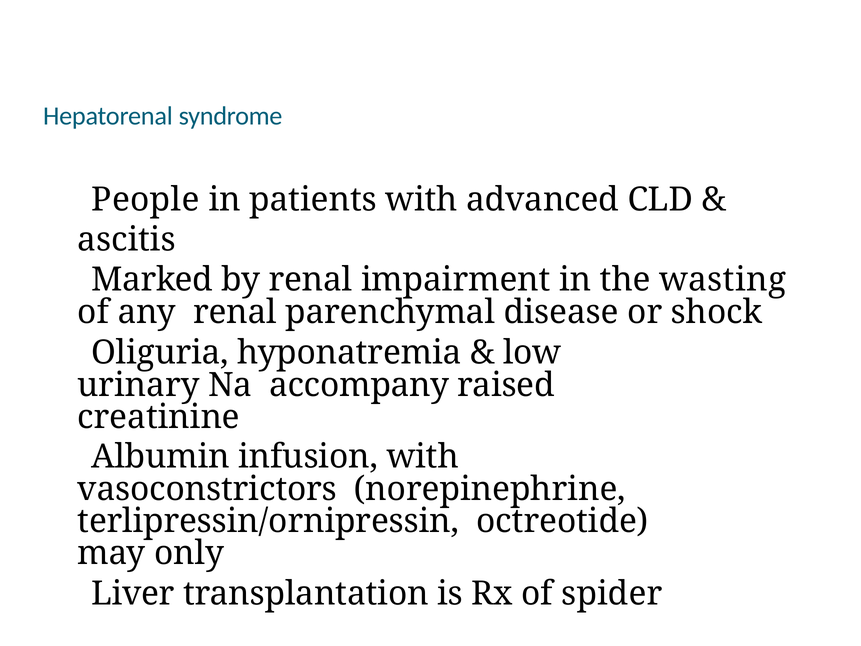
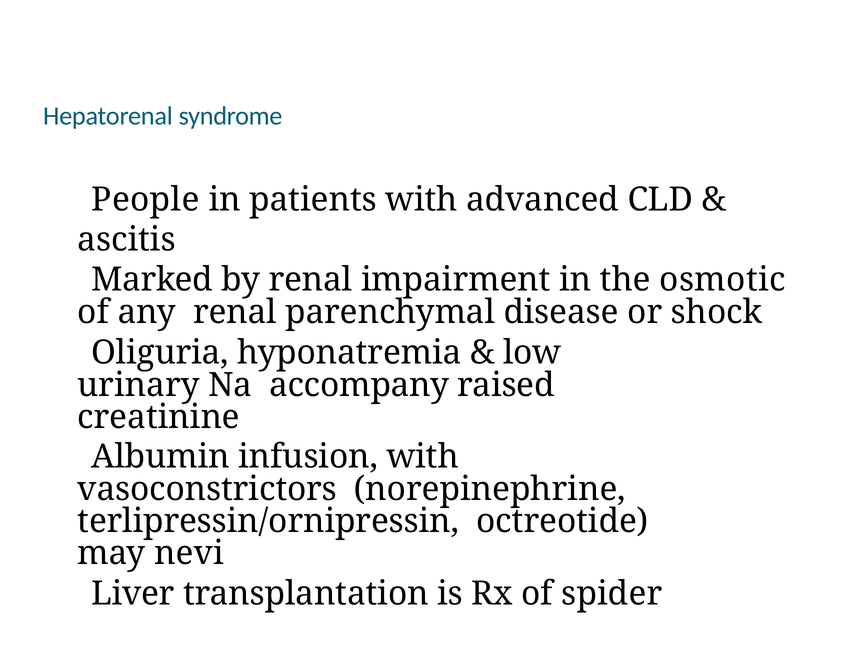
wasting: wasting -> osmotic (723, 280)
only: only -> nevi (189, 553)
